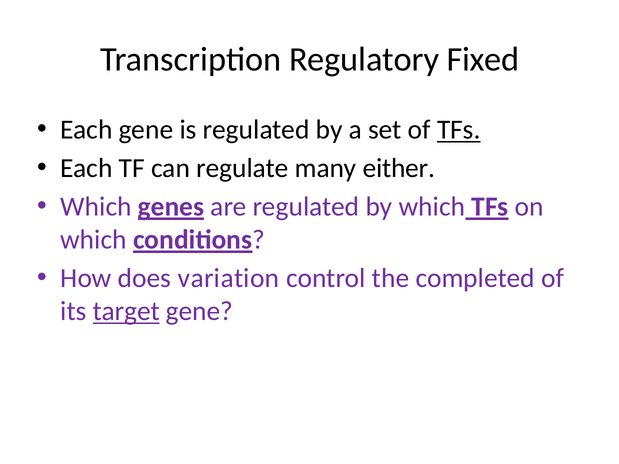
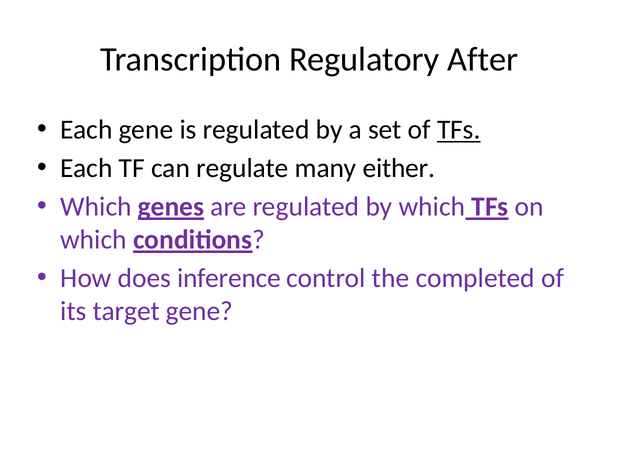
Fixed: Fixed -> After (483, 60)
variation: variation -> inference (229, 278)
target underline: present -> none (126, 311)
